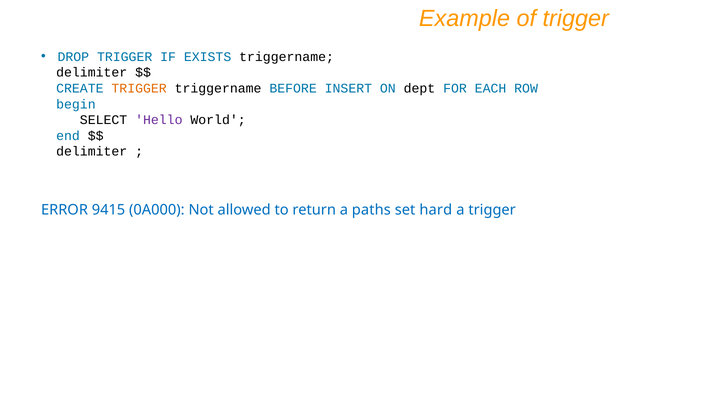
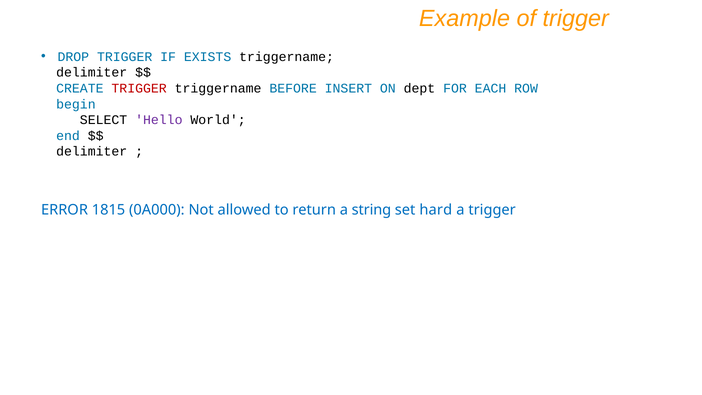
TRIGGER colour: orange -> red (139, 88)
9415: 9415 -> 1815 (109, 210)
paths: paths -> string (371, 210)
